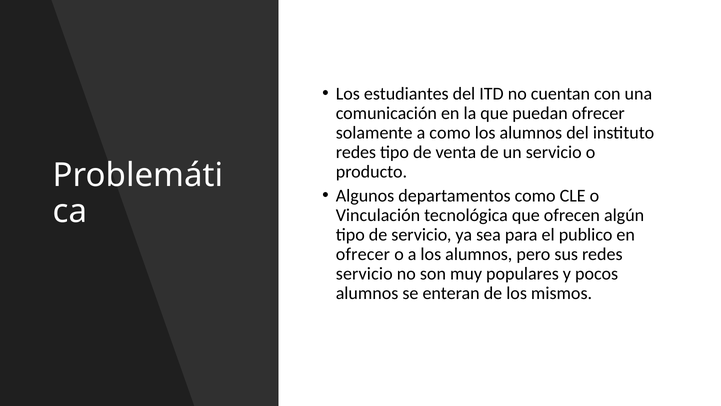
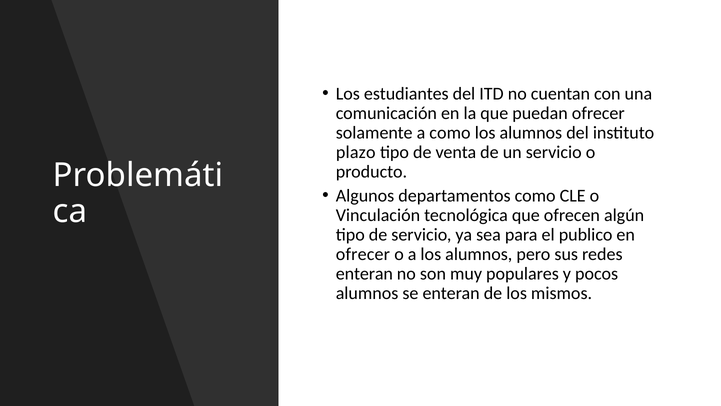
redes: redes -> plazo (356, 152)
servicio: servicio -> enteran (364, 273)
